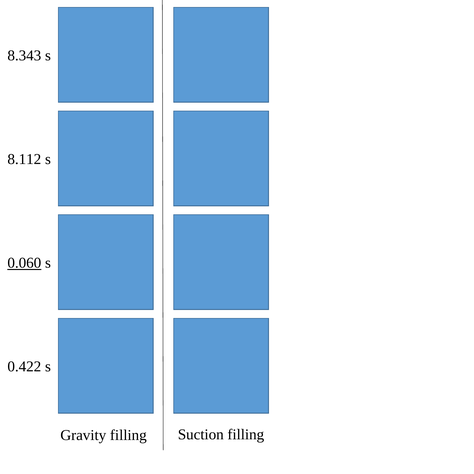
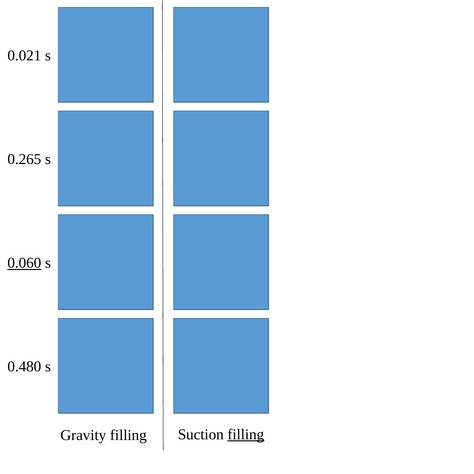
8.343: 8.343 -> 0.021 (24, 56)
8.112: 8.112 -> 0.265 (24, 159)
0.422: 0.422 -> 0.480 (24, 367)
filling underline: none -> present (246, 434)
